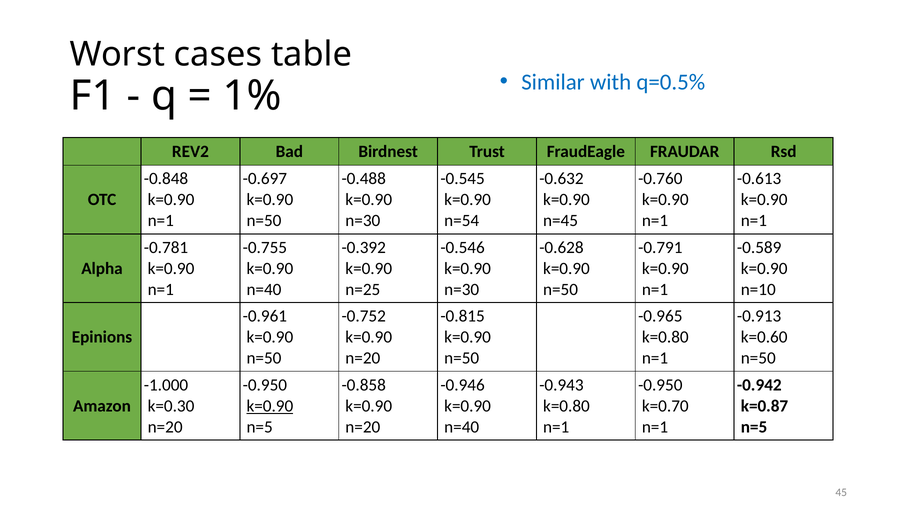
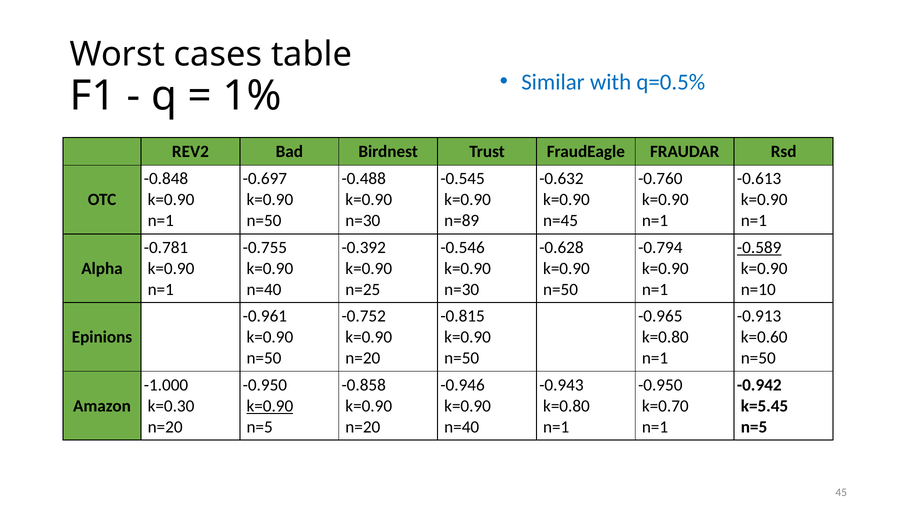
n=54: n=54 -> n=89 (462, 221)
-0.791: -0.791 -> -0.794 (660, 247)
-0.589 underline: none -> present (759, 247)
k=0.87: k=0.87 -> k=5.45 (764, 406)
